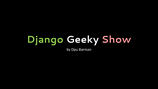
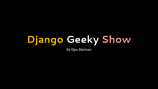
Django colour: light green -> yellow (45, 39)
